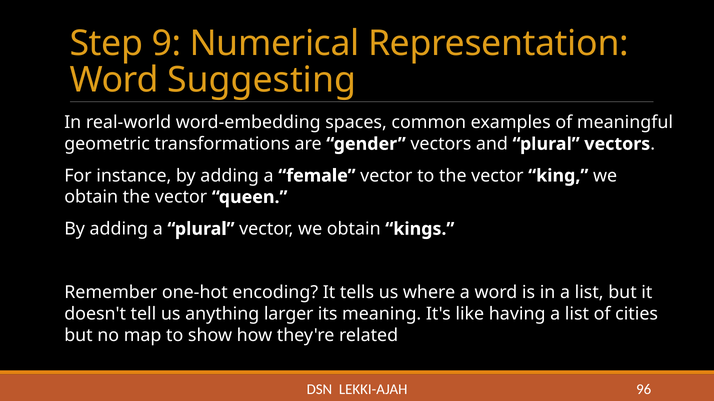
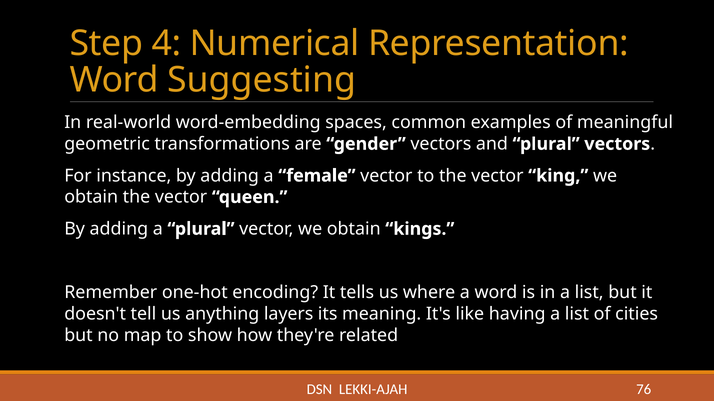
9: 9 -> 4 (166, 44)
larger: larger -> layers (289, 314)
96: 96 -> 76 (644, 390)
